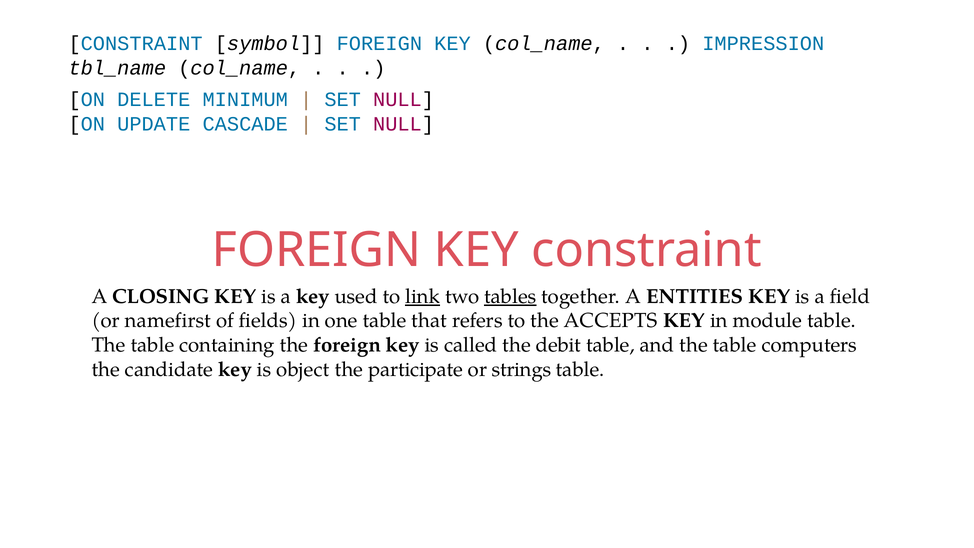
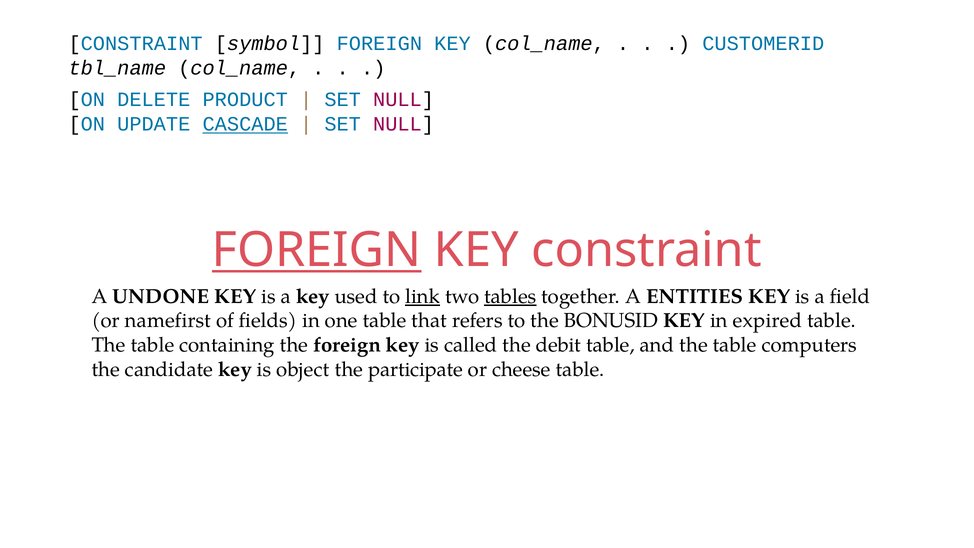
IMPRESSION: IMPRESSION -> CUSTOMERID (763, 44)
MINIMUM: MINIMUM -> PRODUCT (245, 100)
CASCADE underline: none -> present (245, 124)
FOREIGN underline: none -> present (317, 250)
CLOSING: CLOSING -> UNDONE (161, 296)
ACCEPTS: ACCEPTS -> BONUSID (611, 321)
module: module -> expired (767, 321)
strings: strings -> cheese (521, 369)
